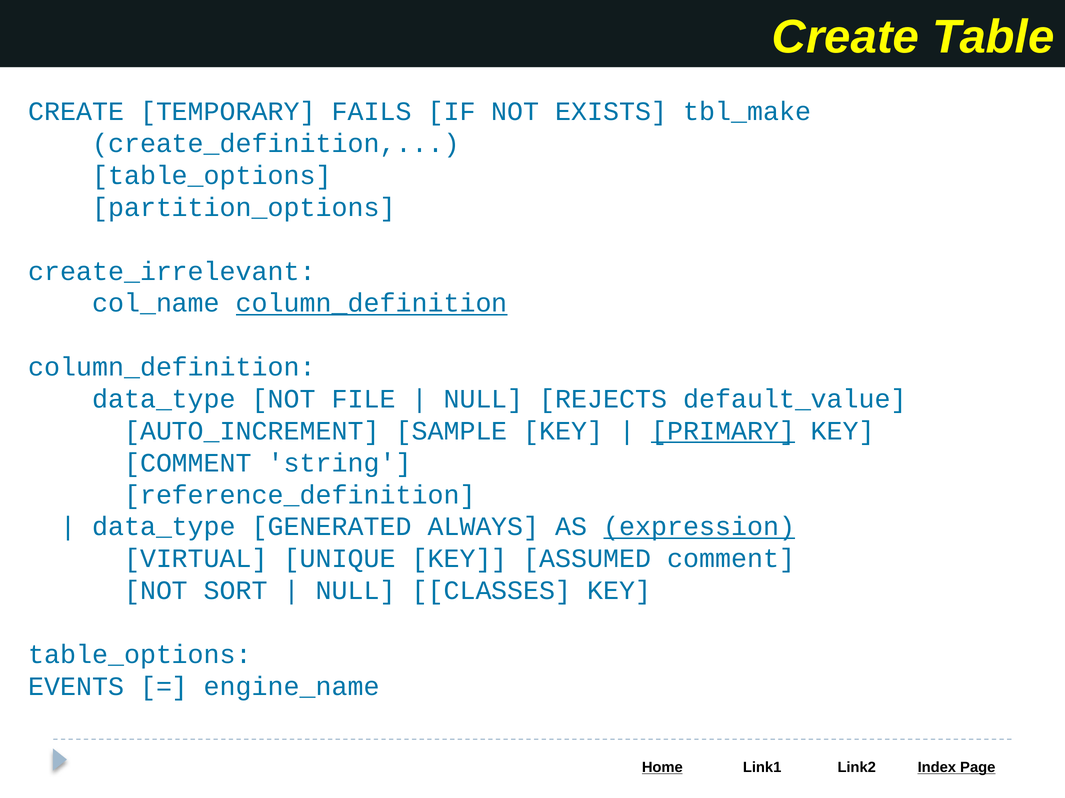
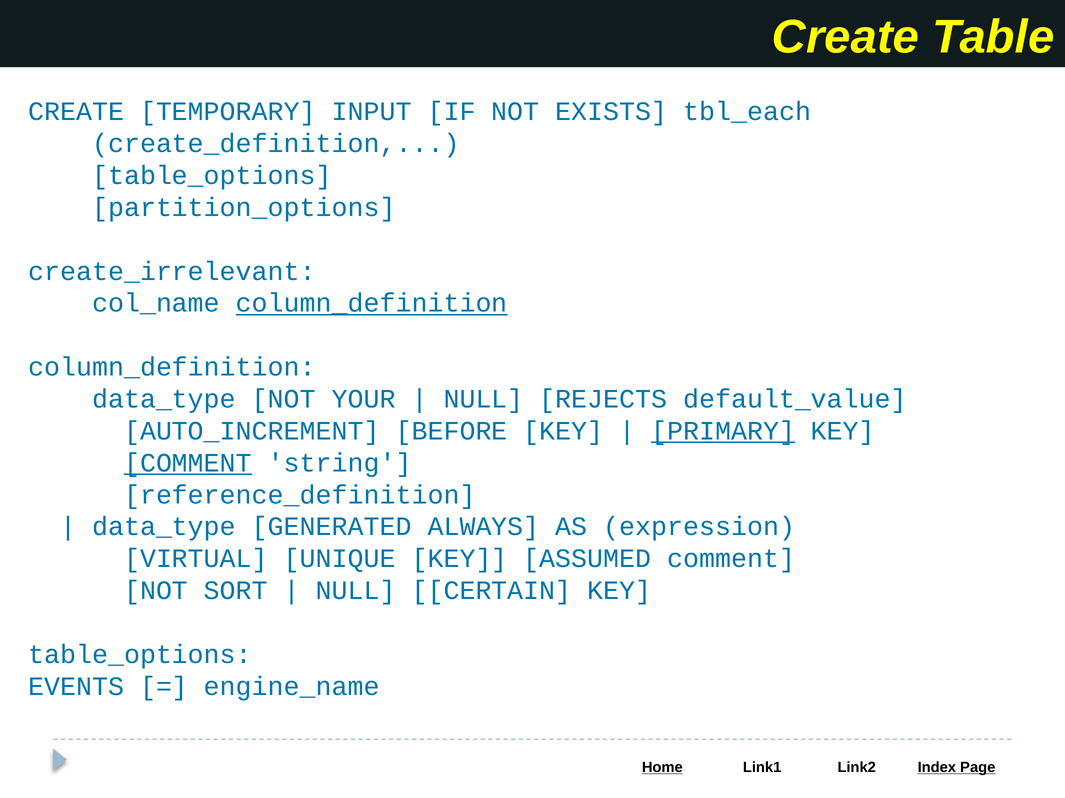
FAILS: FAILS -> INPUT (372, 112)
tbl_make: tbl_make -> tbl_each (747, 112)
FILE: FILE -> YOUR (364, 399)
SAMPLE: SAMPLE -> BEFORE (452, 431)
COMMENT underline: none -> present (188, 463)
expression underline: present -> none (699, 527)
CLASSES: CLASSES -> CERTAIN (491, 591)
